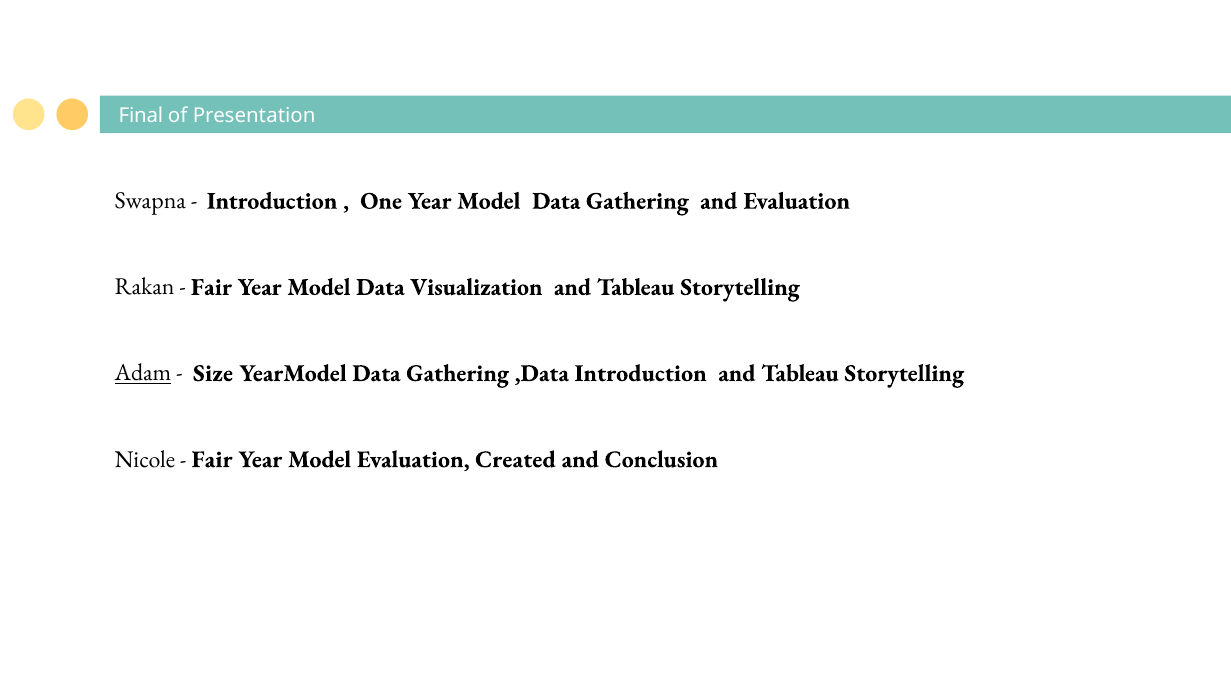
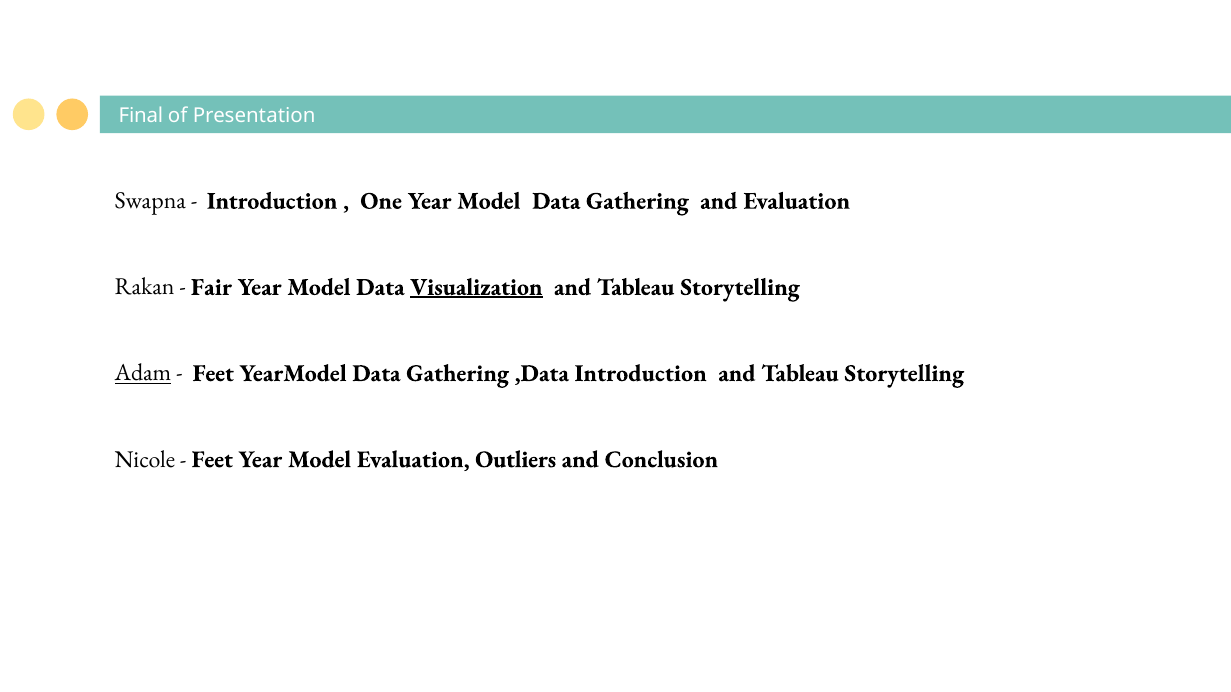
Visualization underline: none -> present (476, 287)
Size: Size -> Feet (213, 373)
Fair: Fair -> Feet (212, 460)
Created: Created -> Outliers (516, 460)
